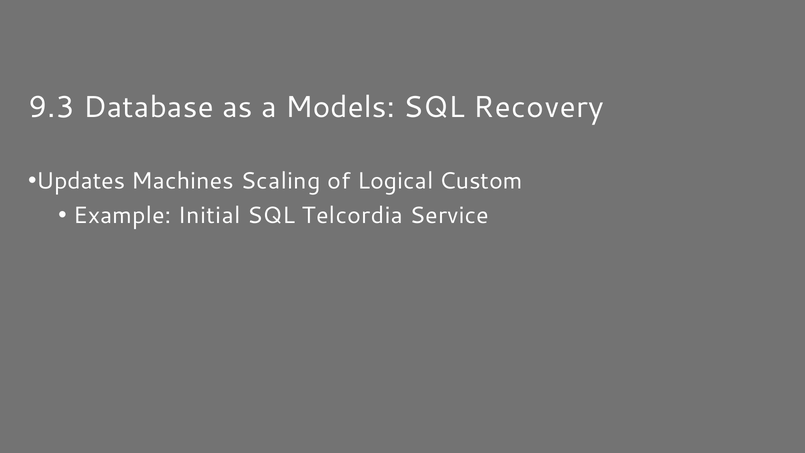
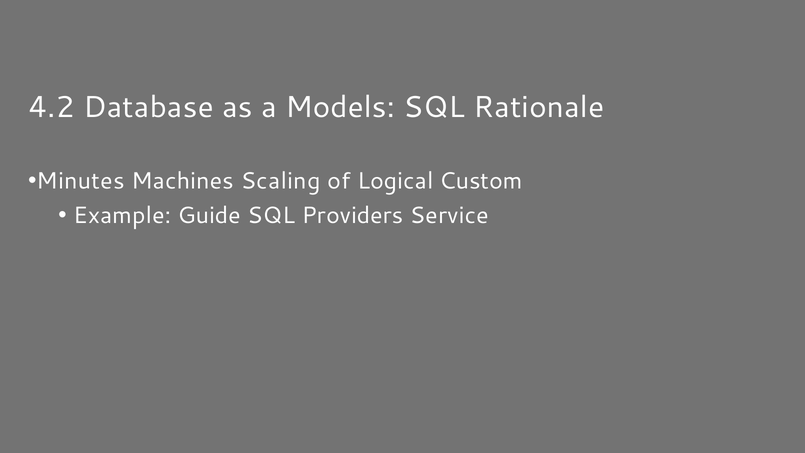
9.3: 9.3 -> 4.2 (51, 107)
Recovery: Recovery -> Rationale (539, 107)
Updates: Updates -> Minutes (81, 181)
Initial: Initial -> Guide (209, 215)
Telcordia: Telcordia -> Providers (353, 215)
